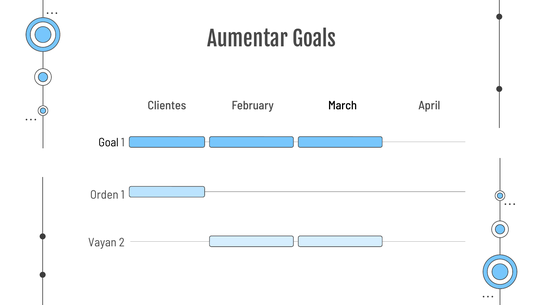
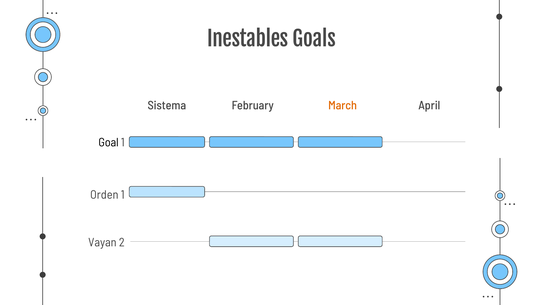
Aumentar: Aumentar -> Inestables (248, 40)
Clientes: Clientes -> Sistema (167, 106)
March colour: black -> orange (343, 106)
